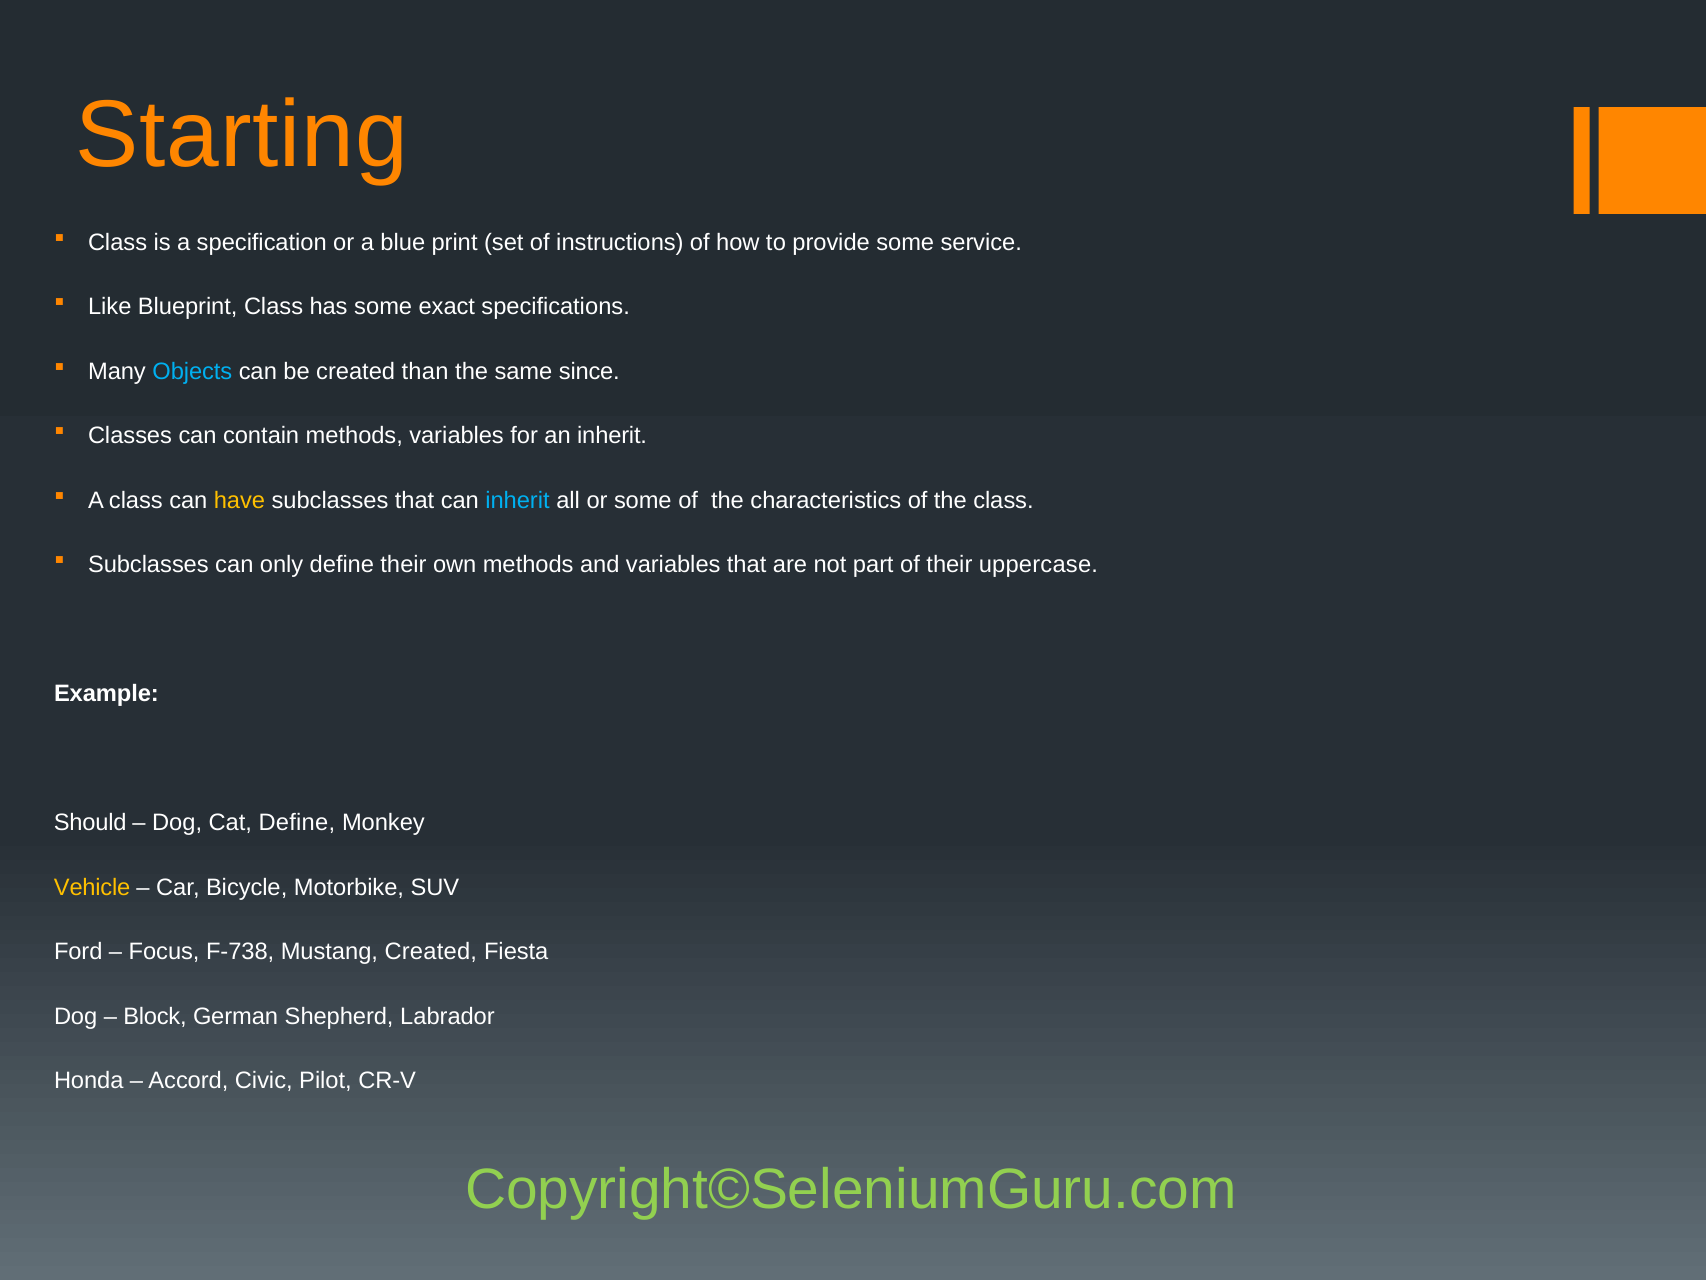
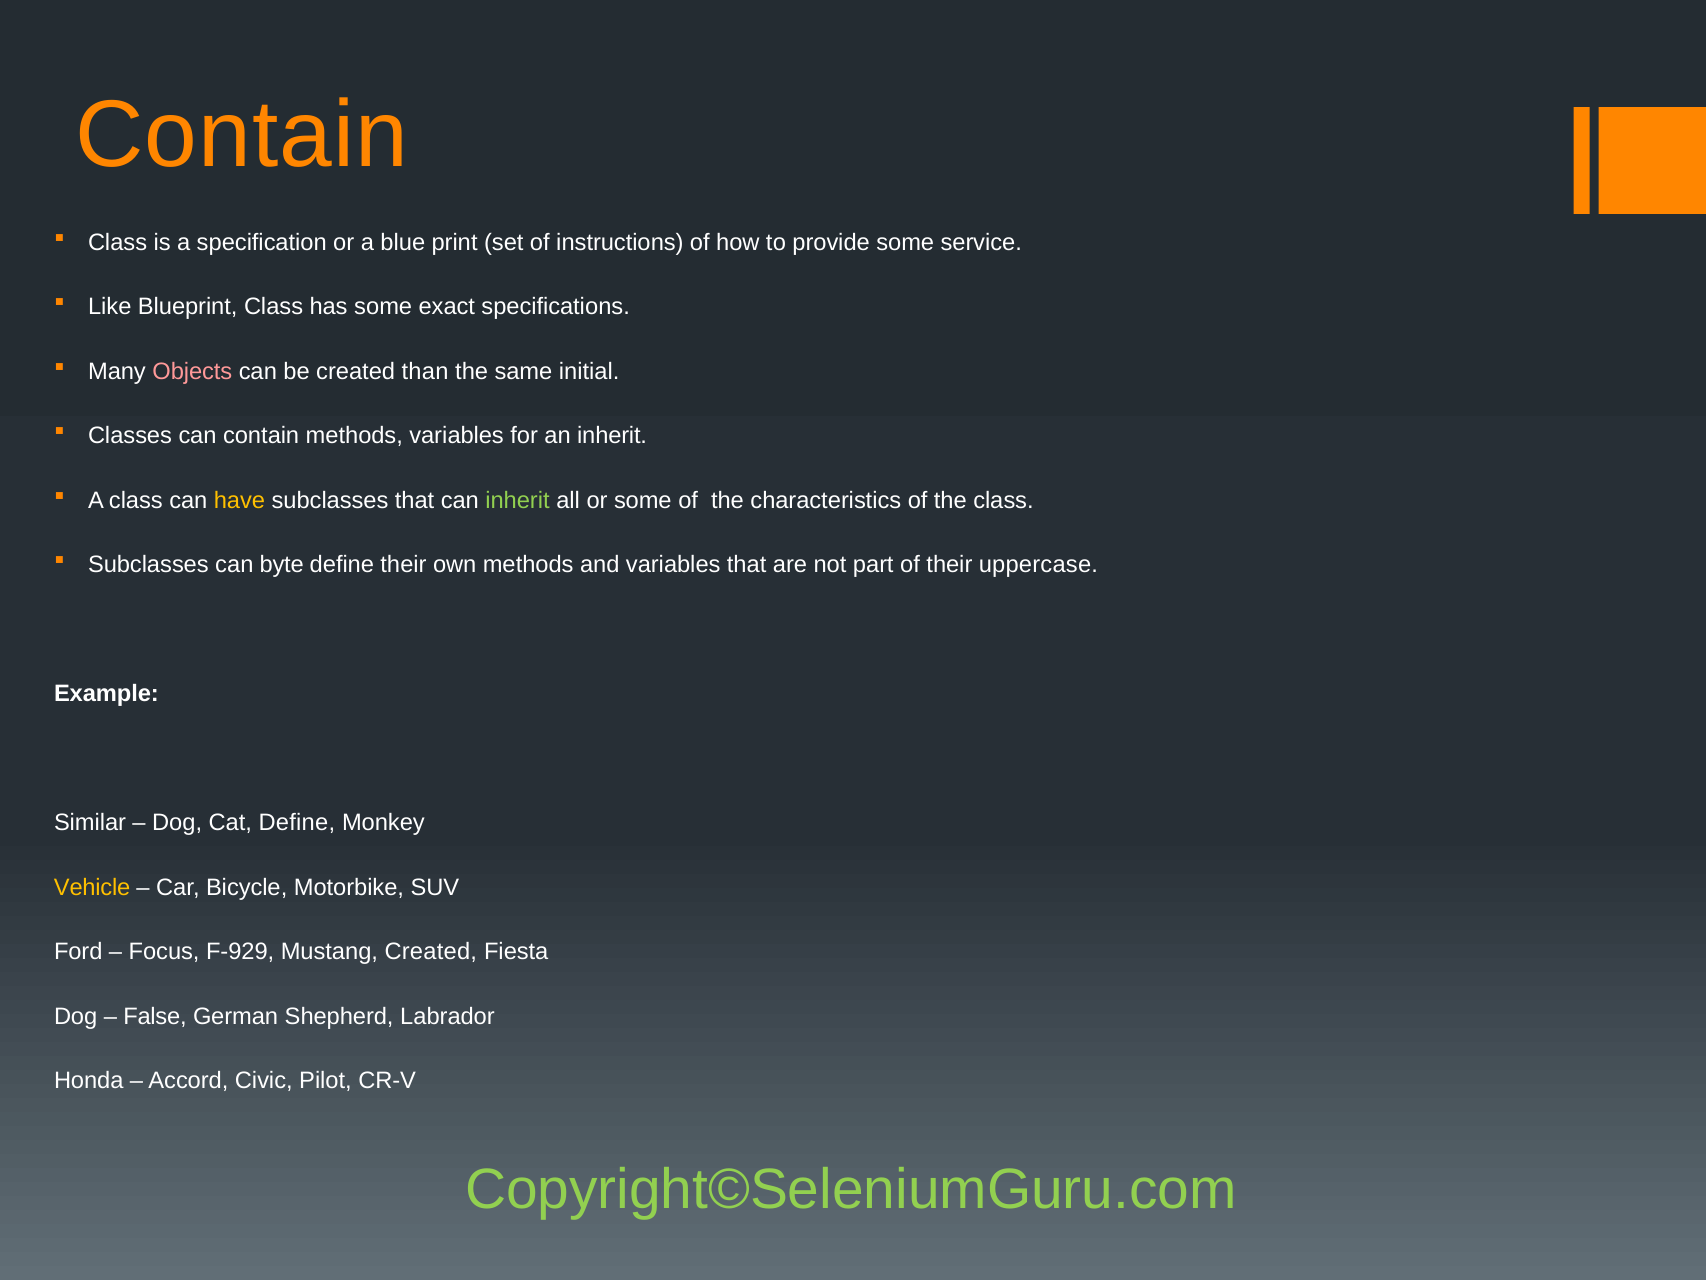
Starting: Starting -> Contain (242, 135)
Objects colour: light blue -> pink (192, 371)
since: since -> initial (589, 371)
inherit colour: light blue -> light green (517, 500)
only: only -> byte (282, 565)
Should: Should -> Similar (90, 823)
F-738: F-738 -> F-929 (240, 951)
Block: Block -> False (155, 1016)
